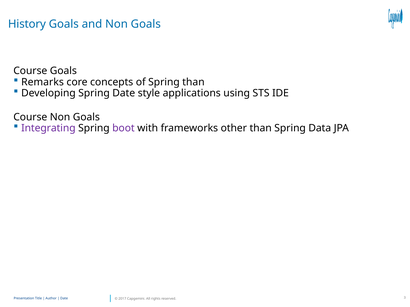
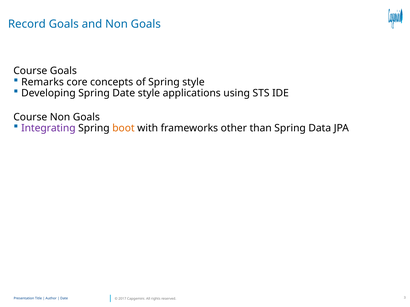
History: History -> Record (27, 24)
Spring than: than -> style (193, 82)
boot colour: purple -> orange (123, 128)
